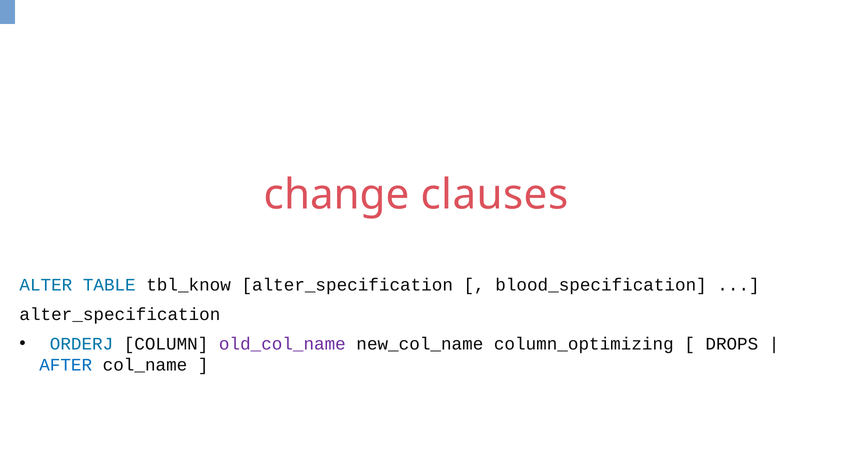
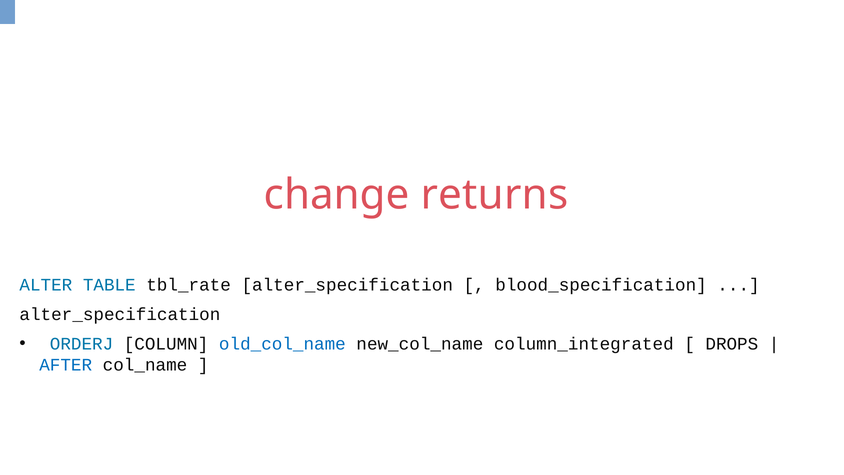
clauses: clauses -> returns (495, 195)
tbl_know: tbl_know -> tbl_rate (189, 285)
old_col_name colour: purple -> blue (282, 344)
column_optimizing: column_optimizing -> column_integrated (584, 344)
